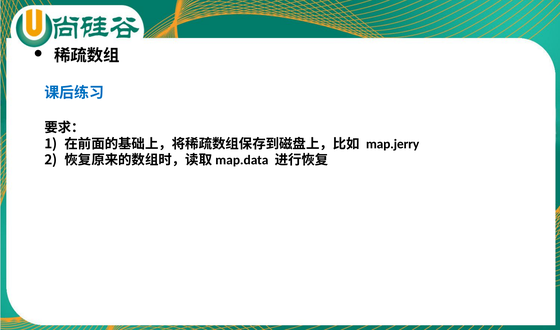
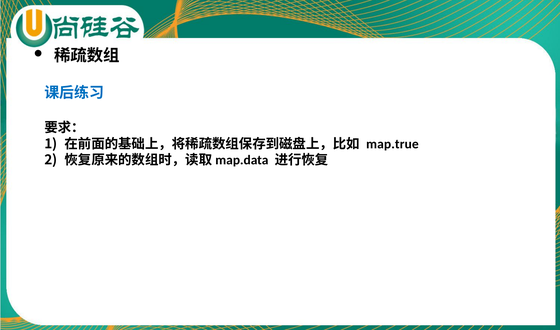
map.jerry: map.jerry -> map.true (392, 144)
